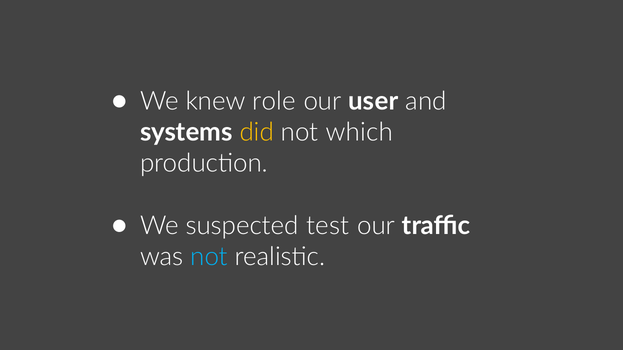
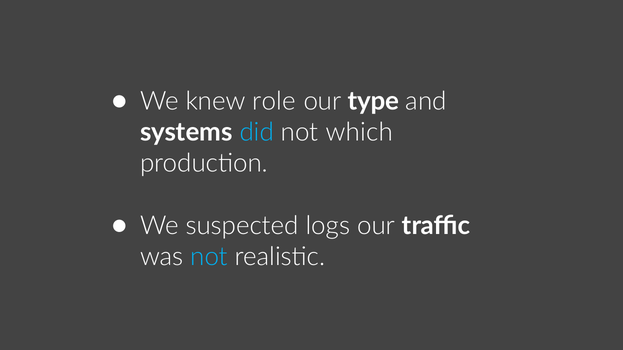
user: user -> type (373, 101)
did colour: yellow -> light blue (257, 132)
test: test -> logs (328, 226)
